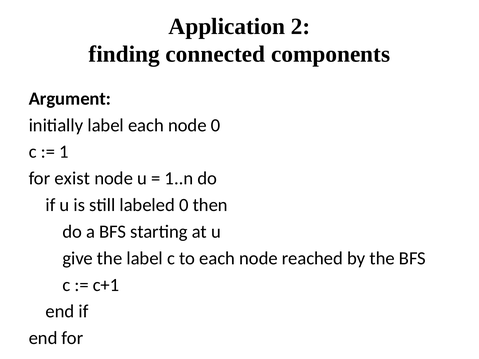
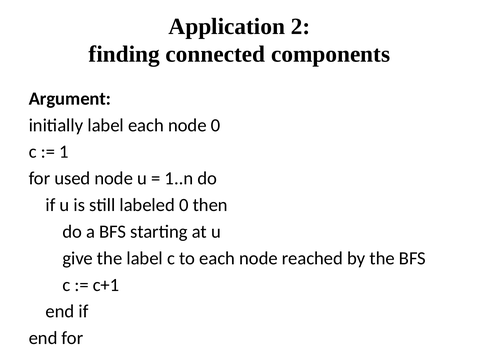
exist: exist -> used (72, 179)
